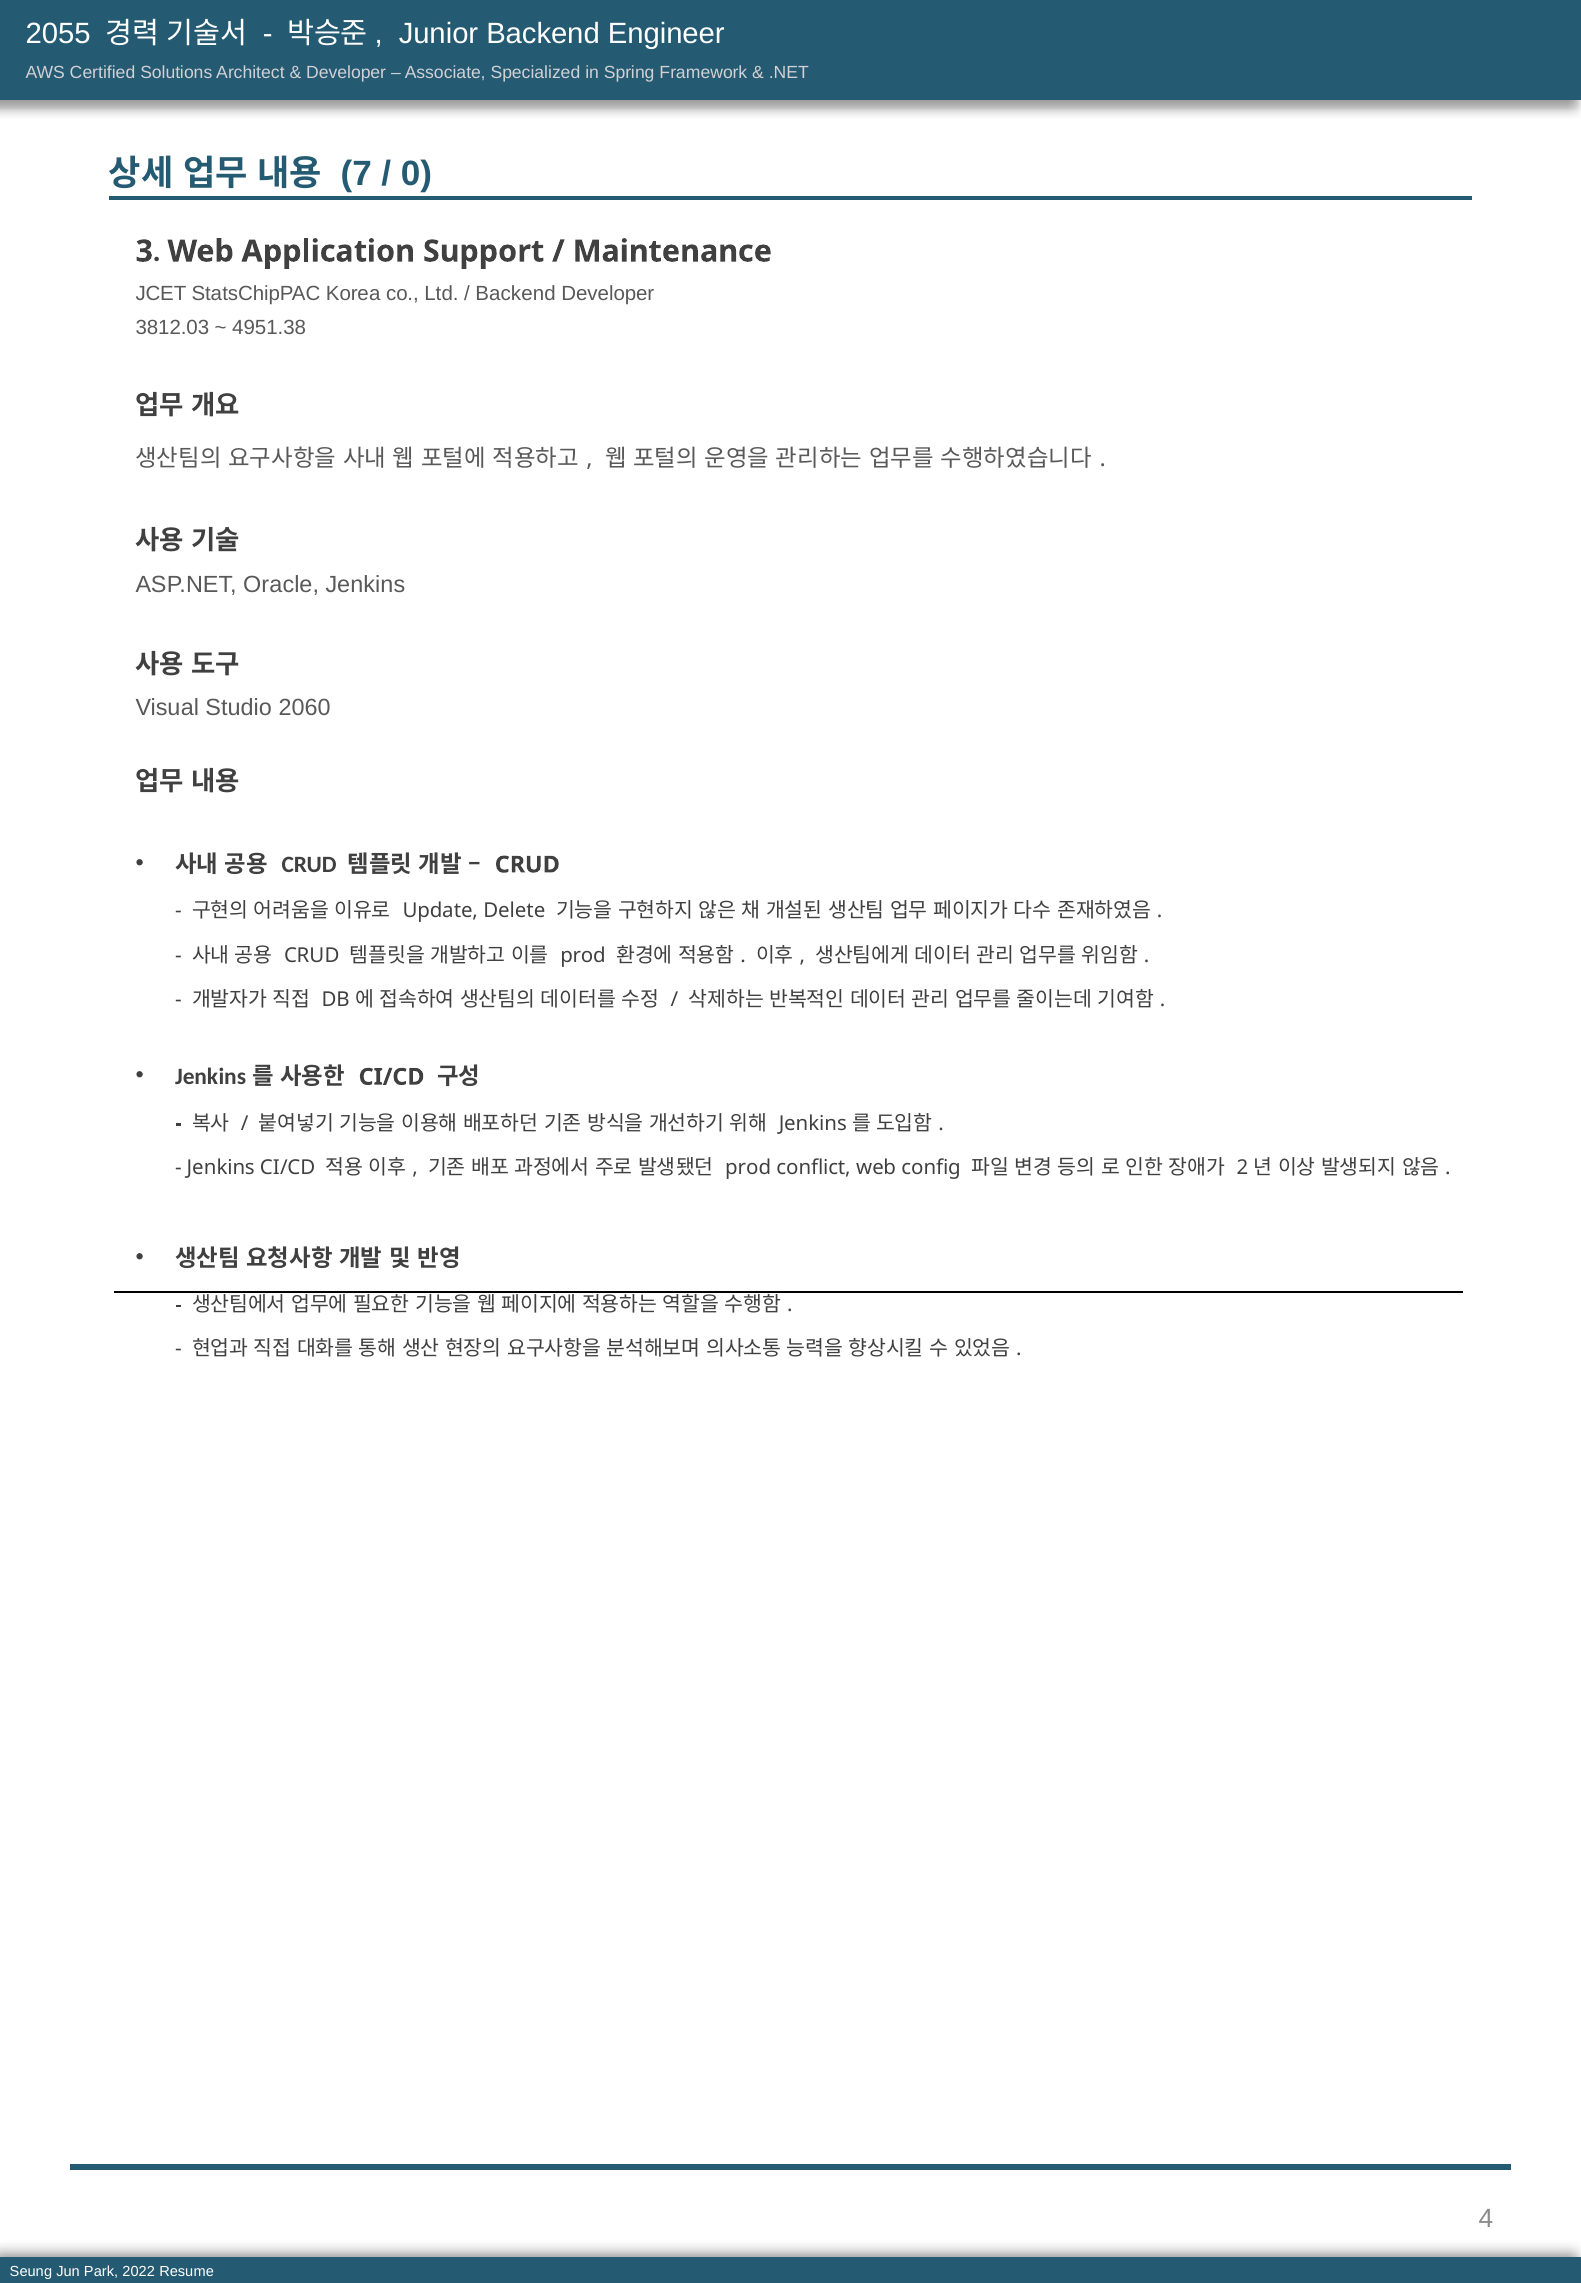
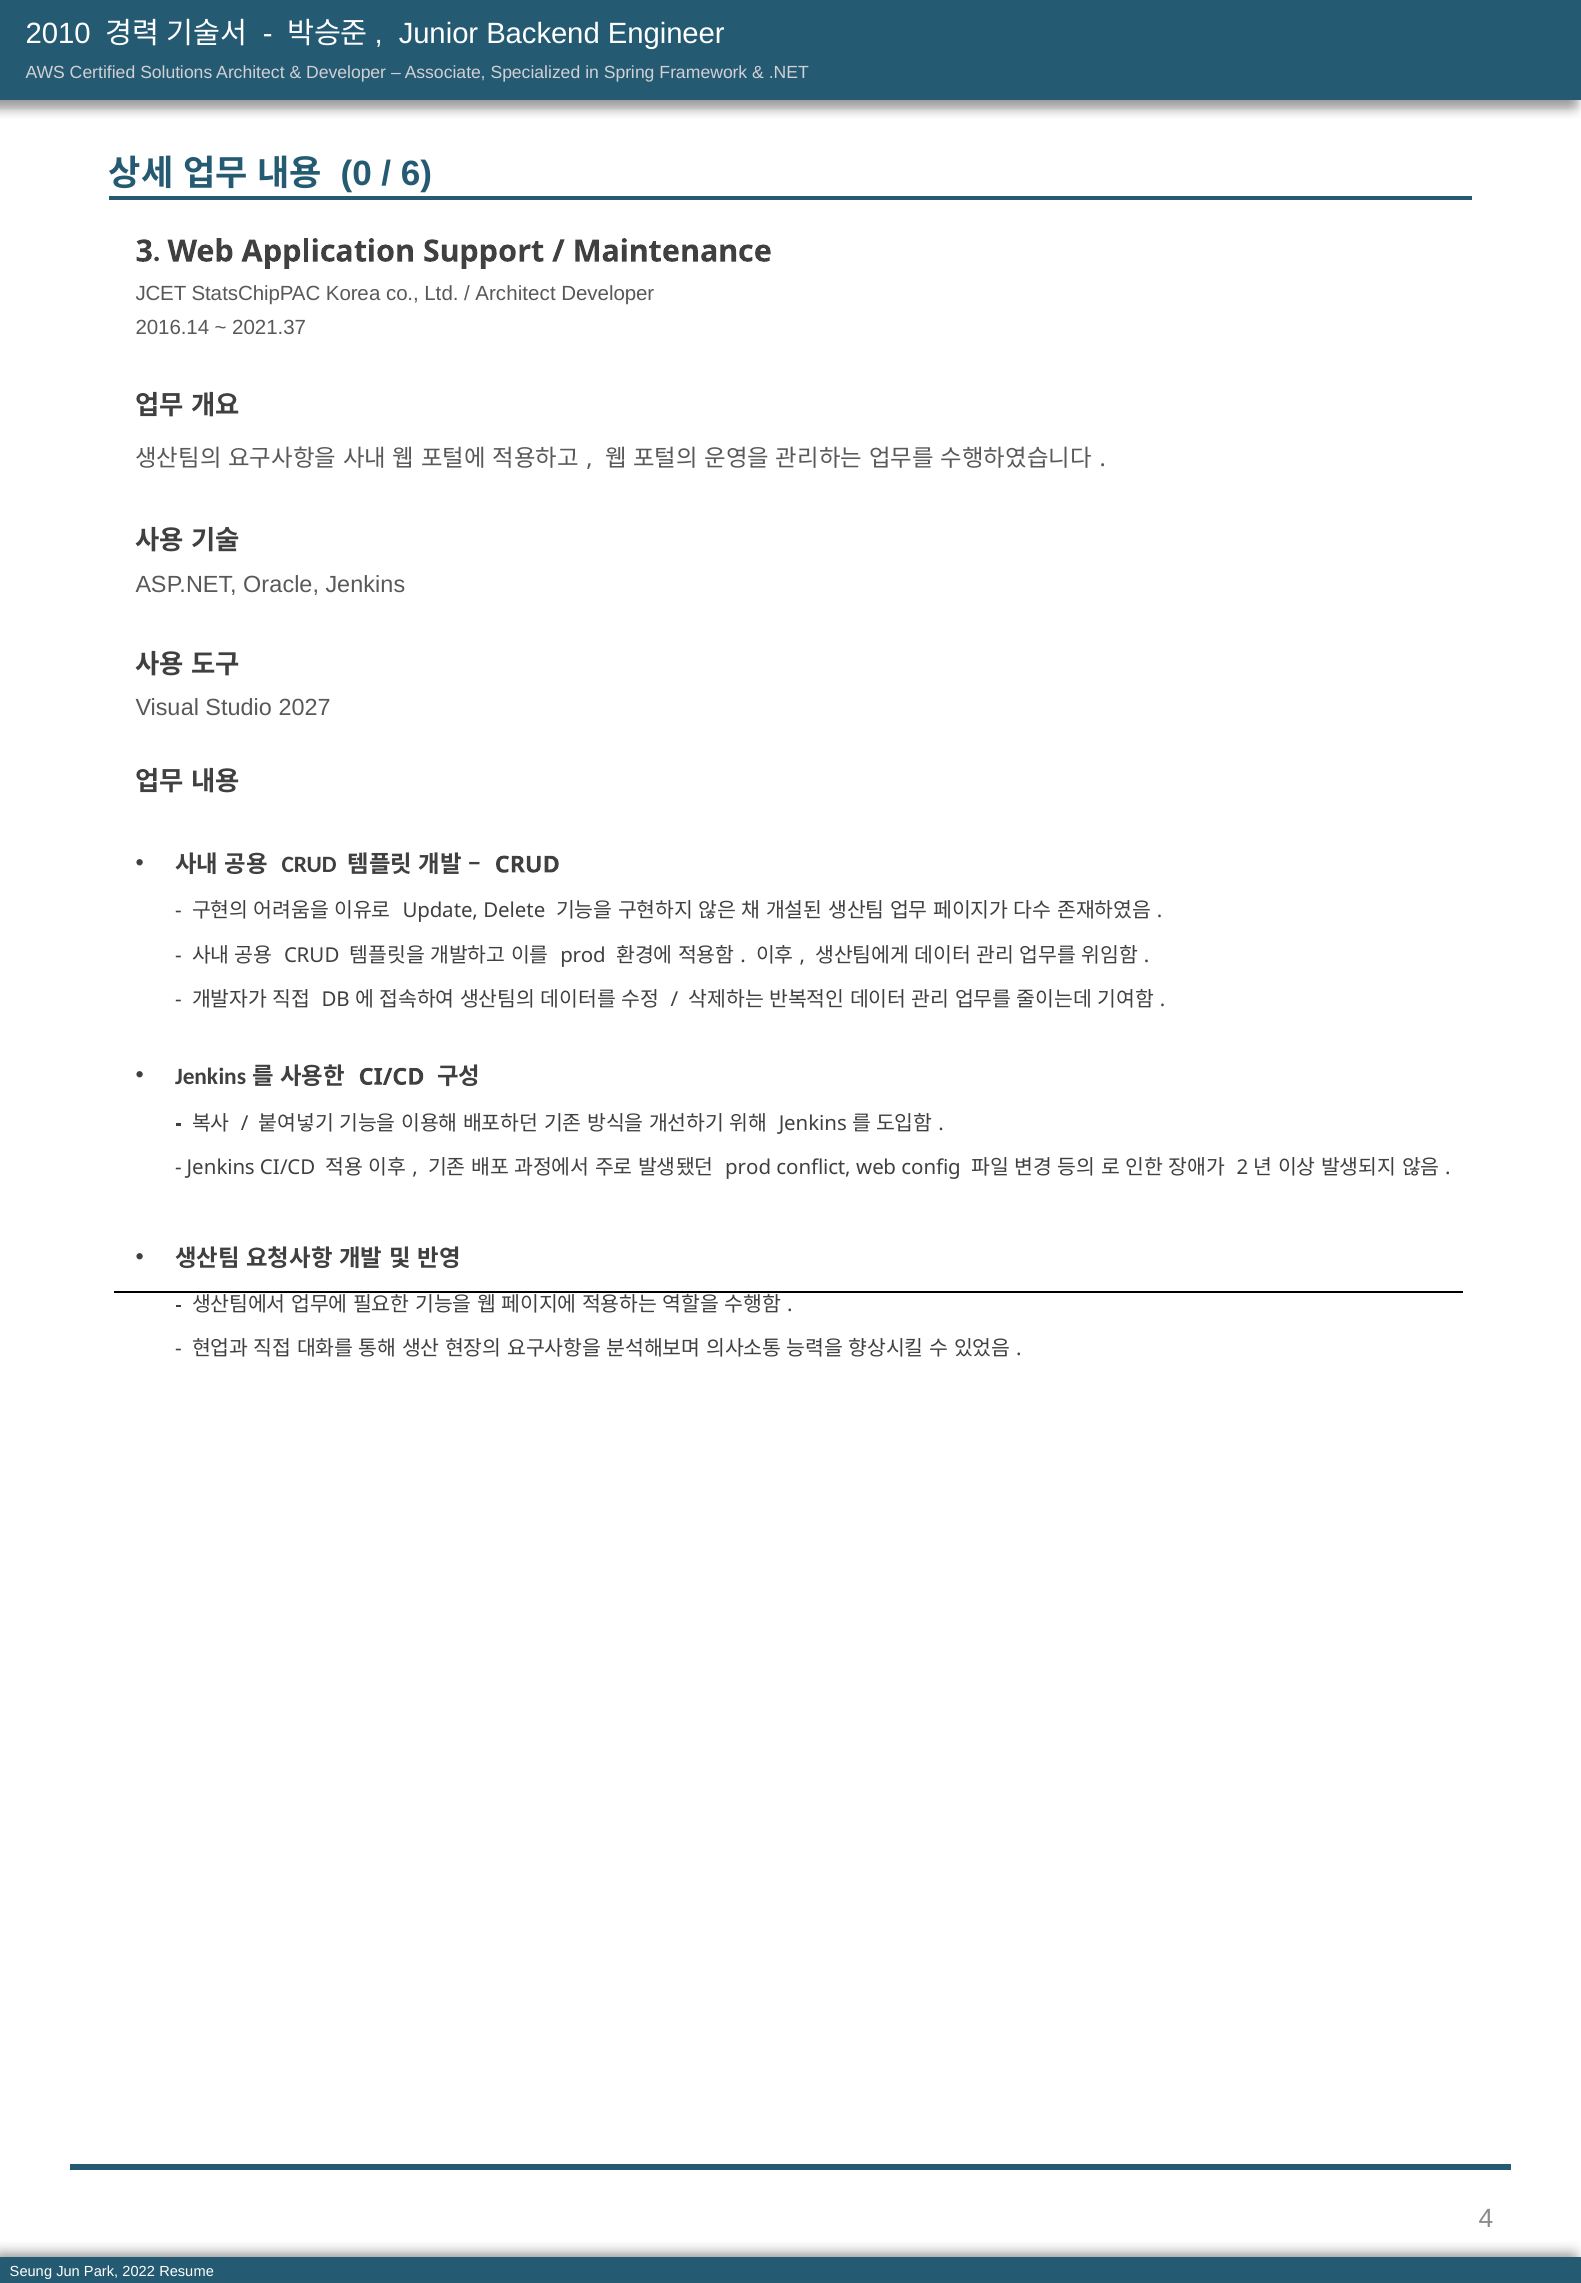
2055: 2055 -> 2010 (58, 34)
7: 7 -> 0 (356, 174)
0: 0 -> 6 (416, 174)
Backend: Backend -> Architect (516, 294)
3812.03: 3812.03 -> 2016.14 (172, 328)
4951.38: 4951.38 -> 2021.37 (269, 328)
2060: 2060 -> 2027 (305, 708)
